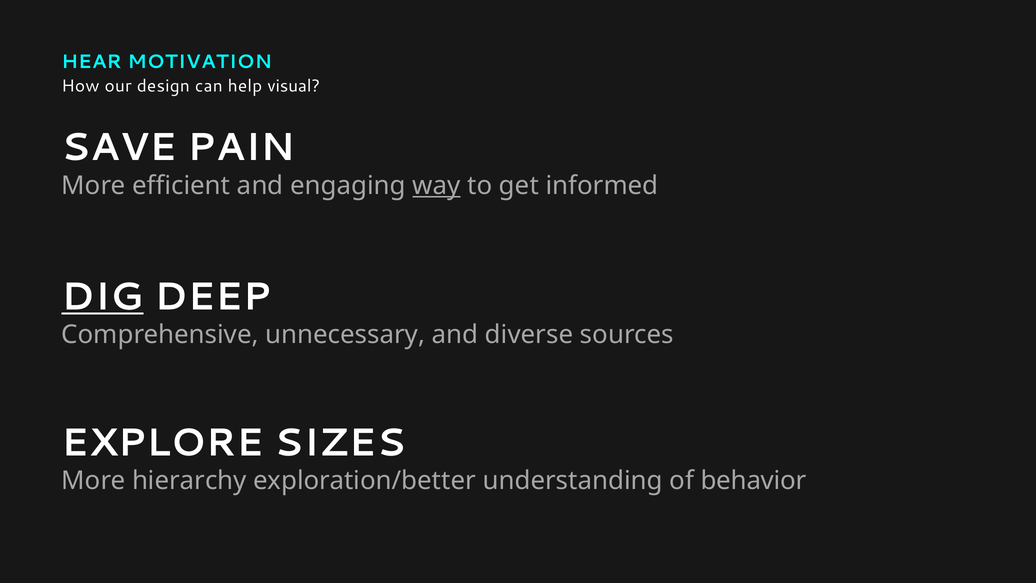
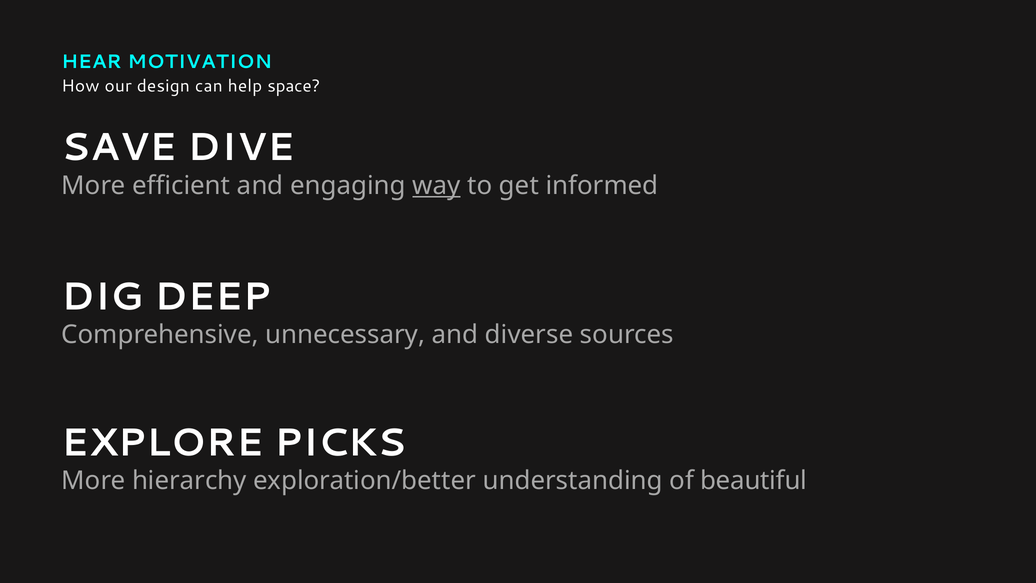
visual: visual -> space (294, 86)
PAIN: PAIN -> DIVE (241, 148)
DIG underline: present -> none (102, 297)
SIZES: SIZES -> PICKS (340, 443)
behavior: behavior -> beautiful (754, 481)
